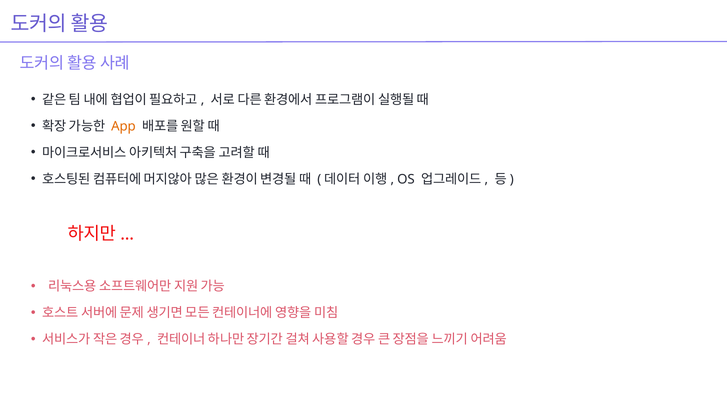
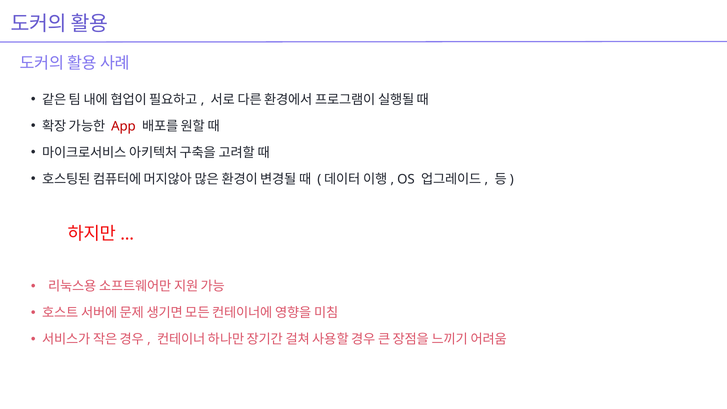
App colour: orange -> red (123, 126)
